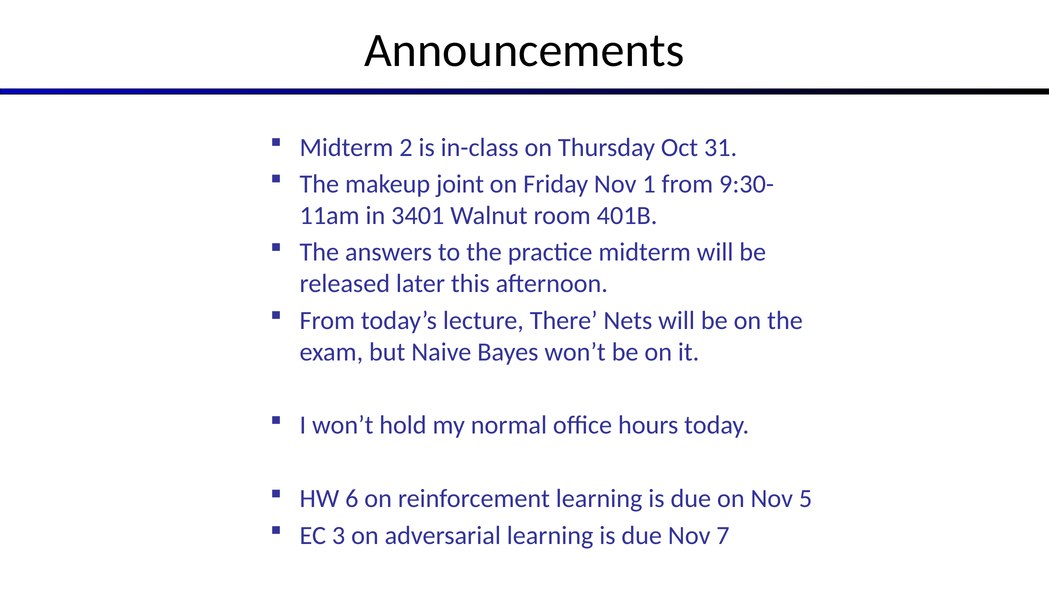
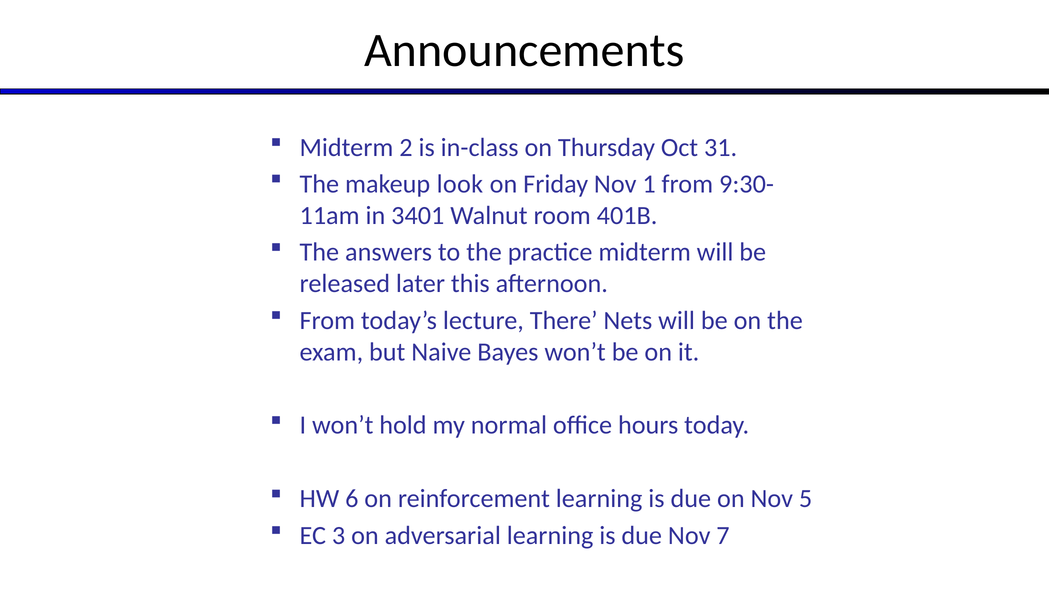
joint: joint -> look (460, 184)
